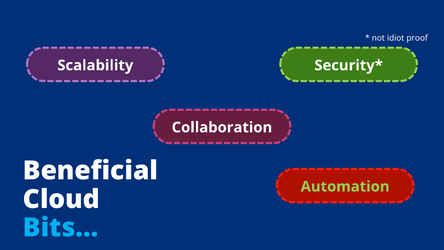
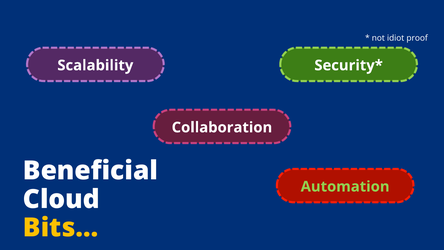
Bits… colour: light blue -> yellow (61, 228)
